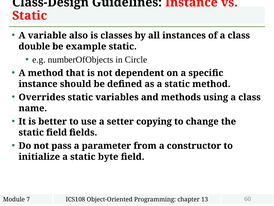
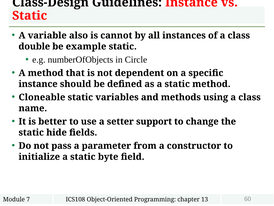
classes: classes -> cannot (116, 35)
Overrides: Overrides -> Cloneable (42, 97)
copying: copying -> support (154, 121)
static field: field -> hide (57, 132)
